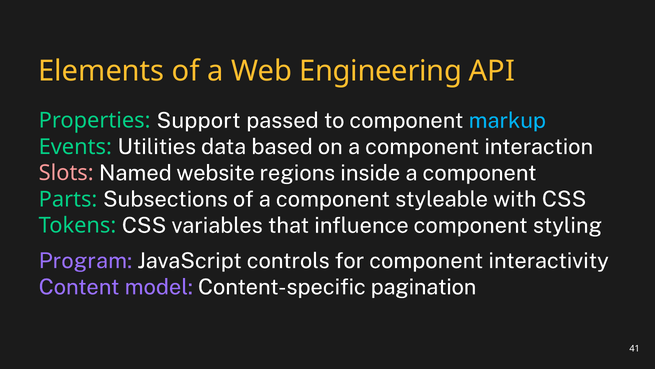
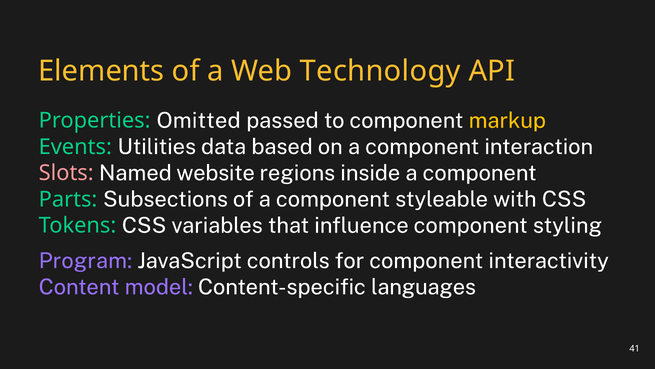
Engineering: Engineering -> Technology (380, 71)
Support: Support -> Omitted (199, 120)
markup colour: light blue -> yellow (507, 120)
pagination: pagination -> languages (423, 287)
